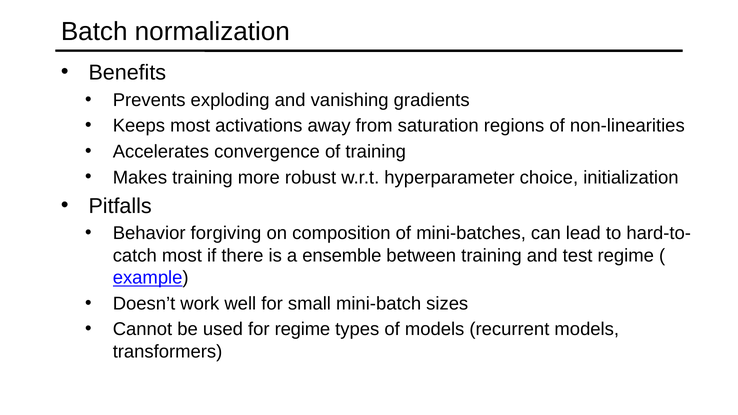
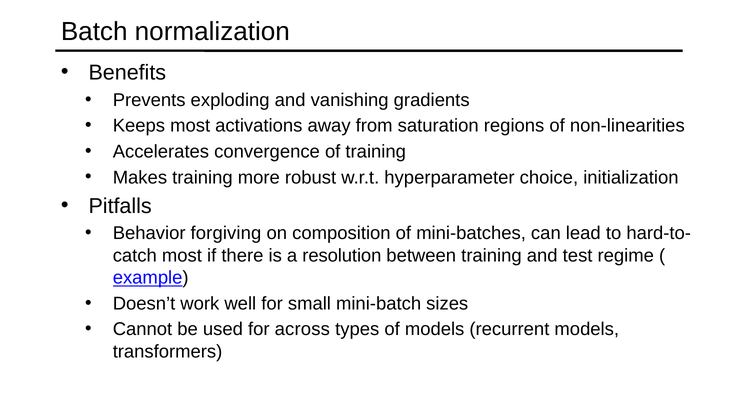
ensemble: ensemble -> resolution (342, 256)
for regime: regime -> across (302, 329)
